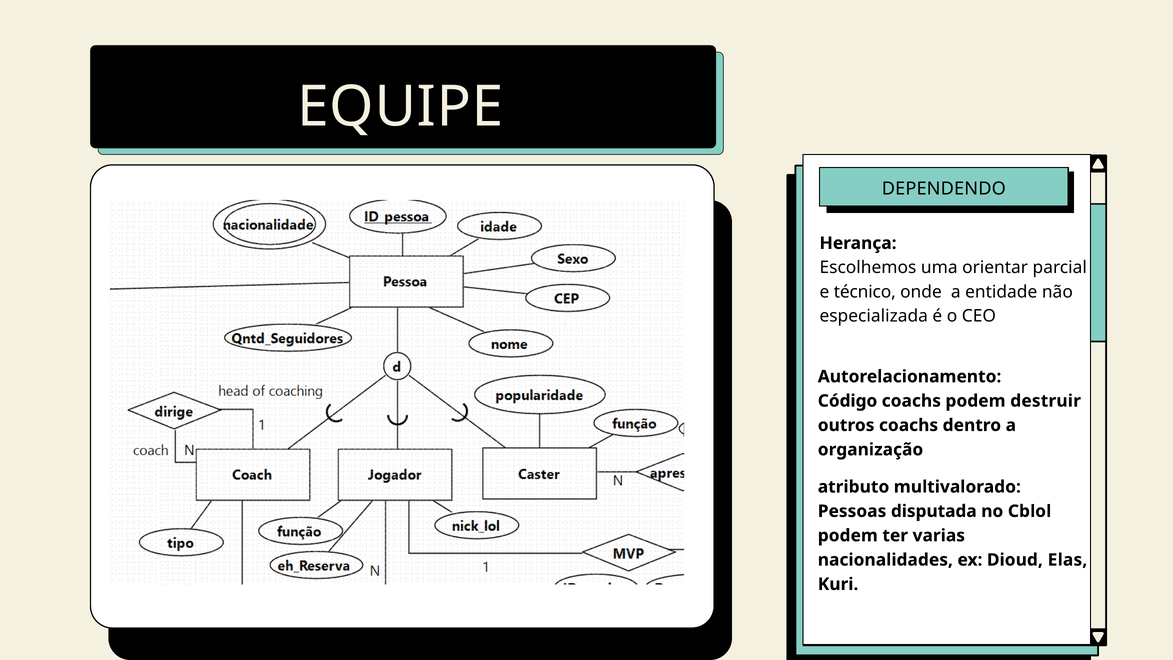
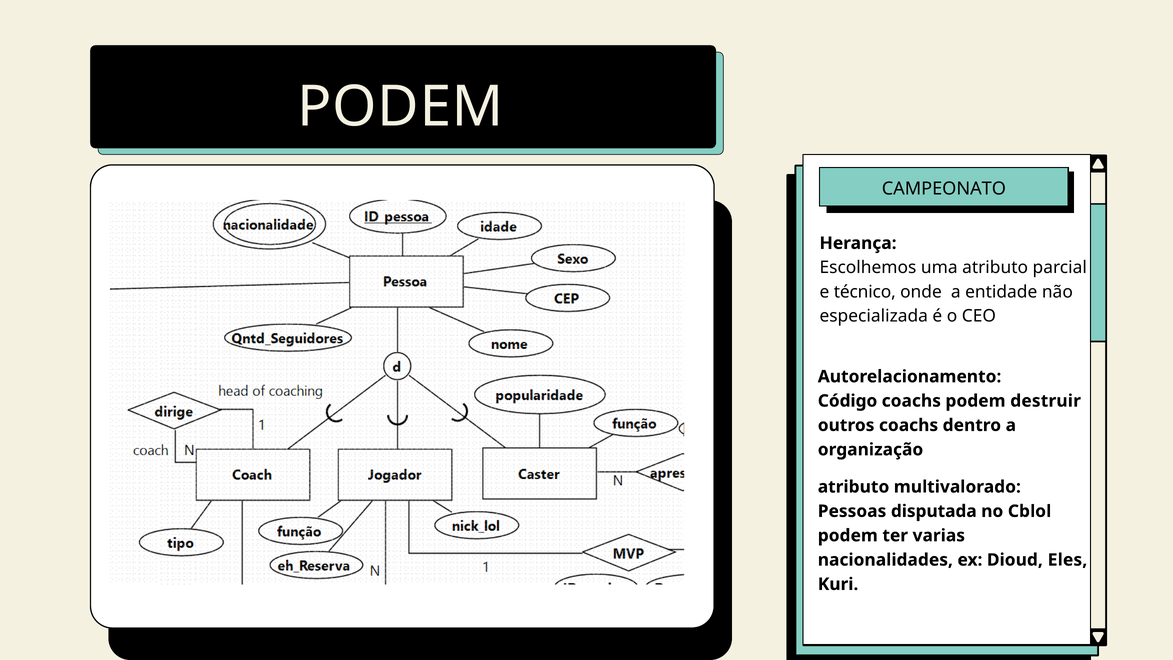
EQUIPE: EQUIPE -> PODEM (400, 107)
DEPENDENDO: DEPENDENDO -> CAMPEONATO (944, 189)
uma orientar: orientar -> atributo (995, 267)
Elas: Elas -> Eles (1067, 560)
